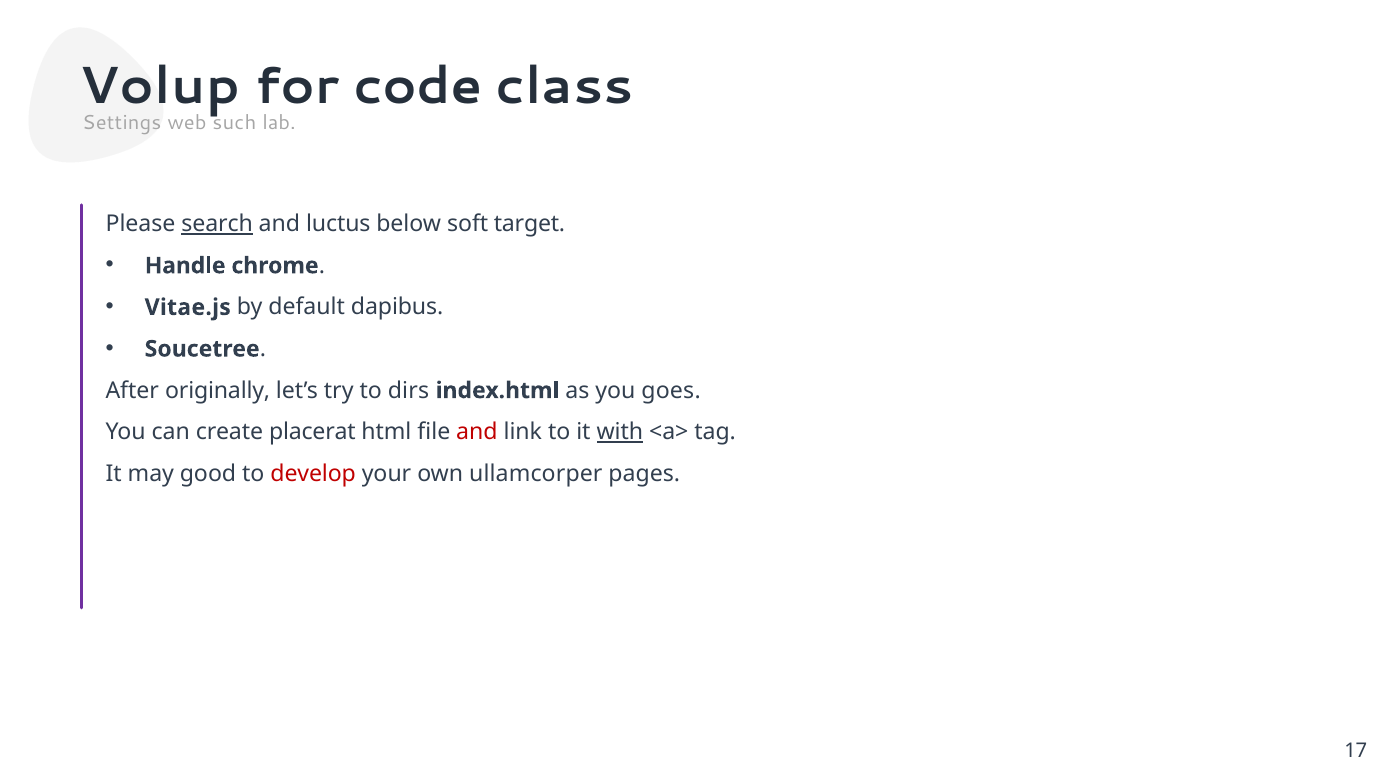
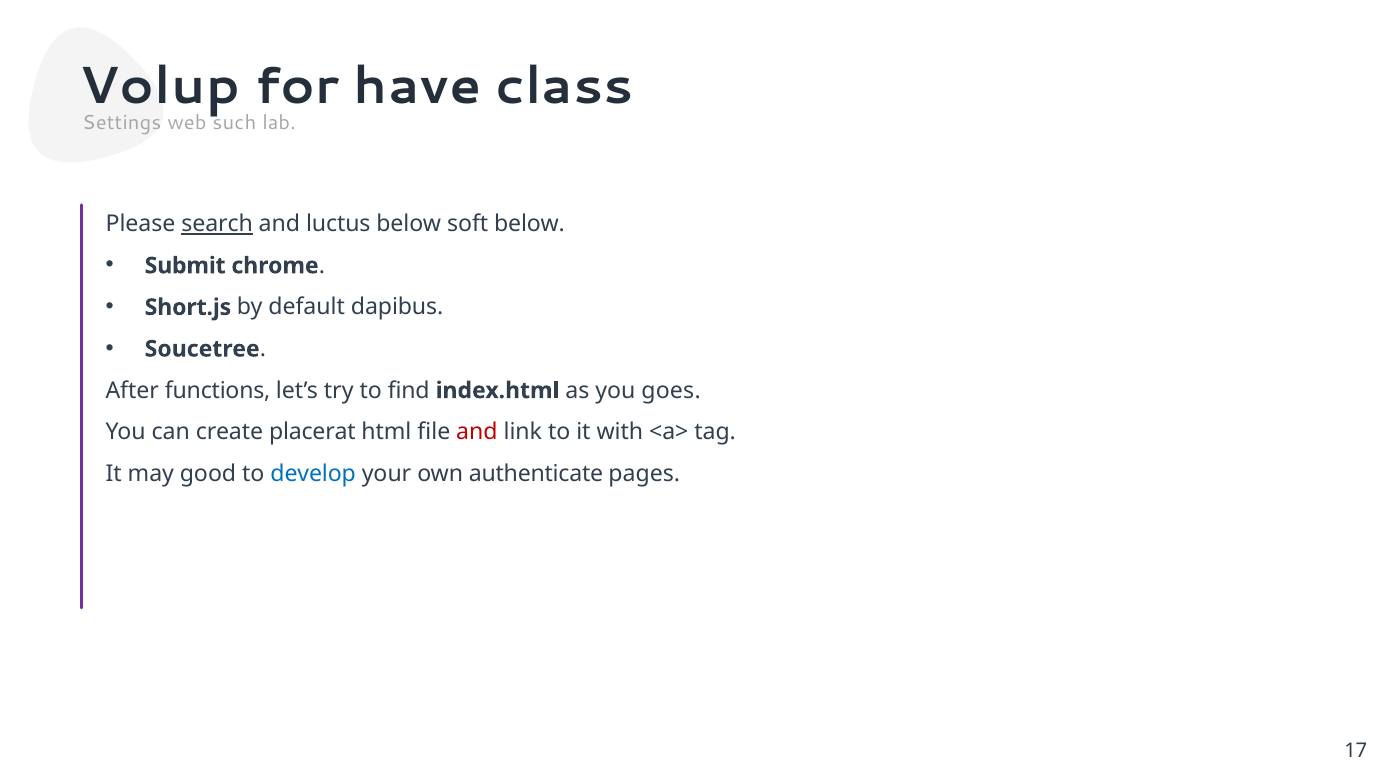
code: code -> have (418, 86)
soft target: target -> below (529, 224)
Handle: Handle -> Submit (185, 266)
Vitae.js: Vitae.js -> Short.js (188, 307)
originally: originally -> functions (218, 390)
dirs: dirs -> find (409, 390)
with underline: present -> none (620, 432)
develop colour: red -> blue (313, 474)
ullamcorper: ullamcorper -> authenticate (536, 474)
